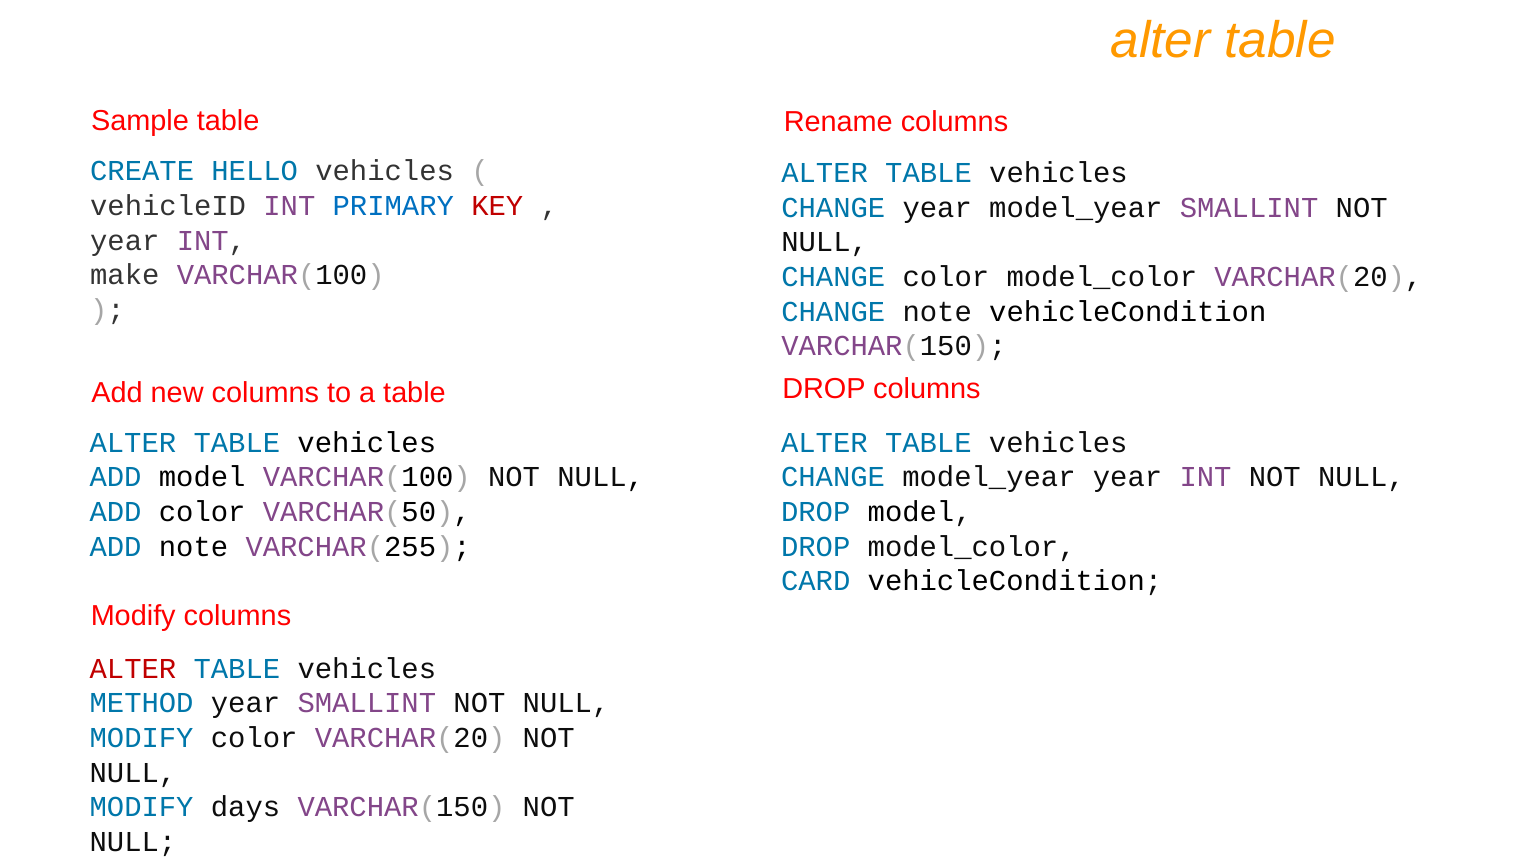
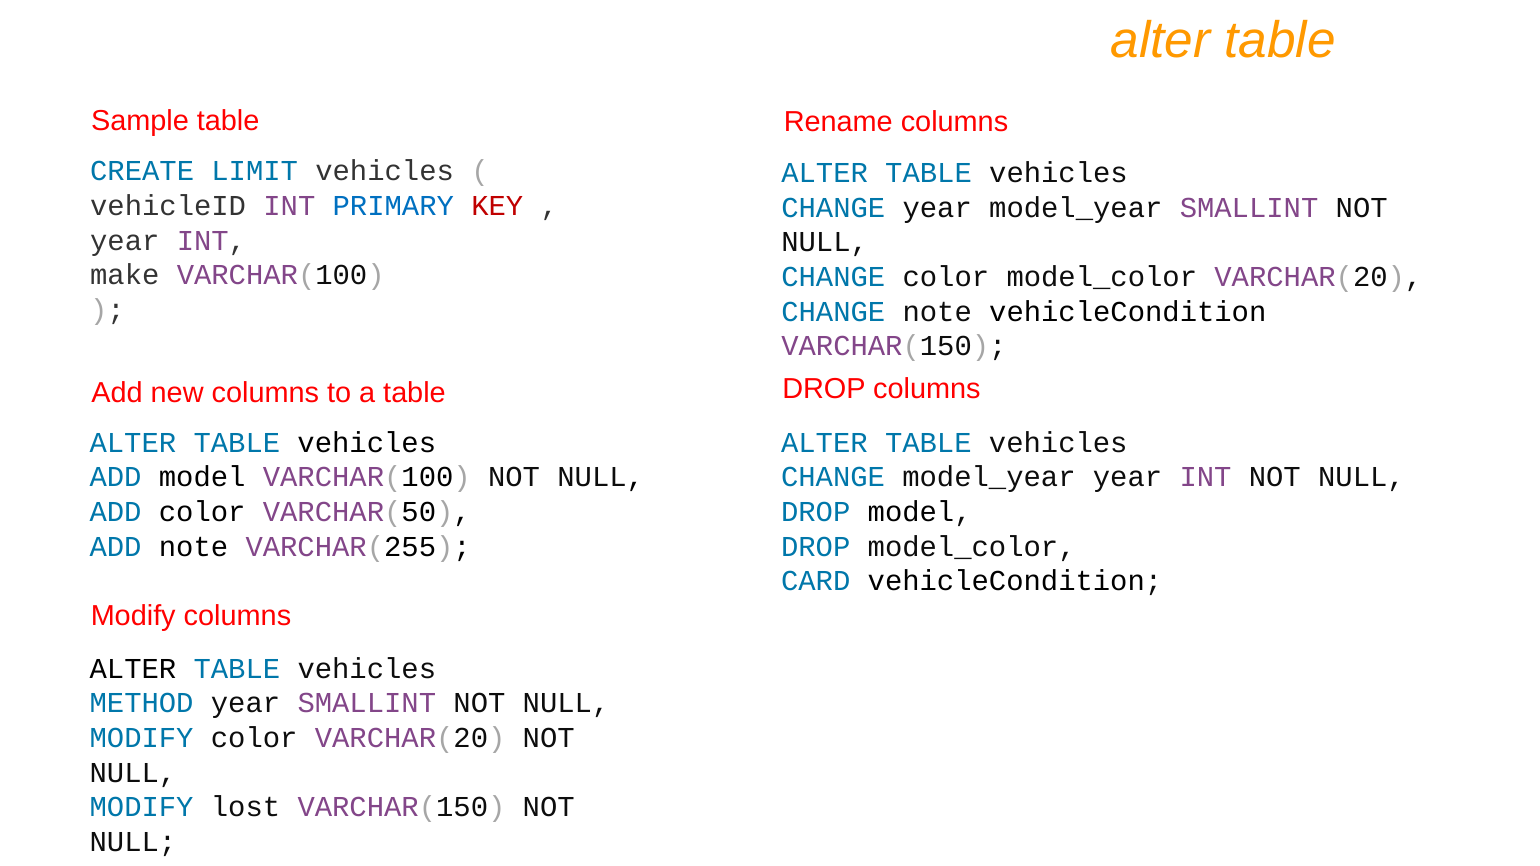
HELLO: HELLO -> LIMIT (255, 171)
ALTER colour: red -> black (133, 669)
days: days -> lost (246, 808)
